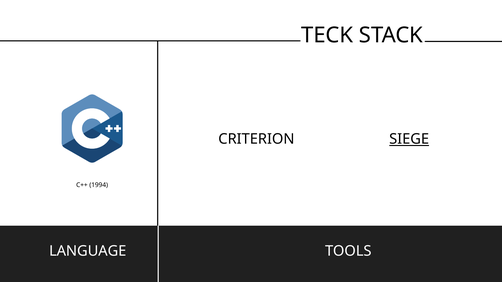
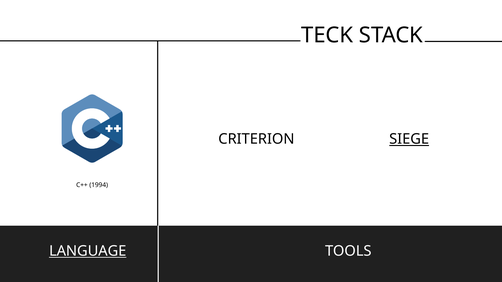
LANGUAGE underline: none -> present (88, 251)
